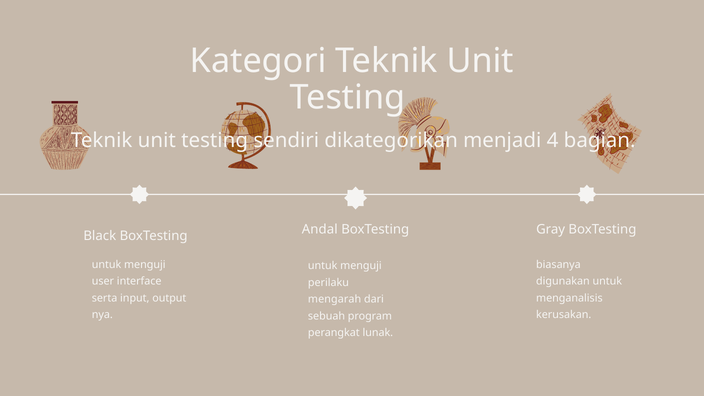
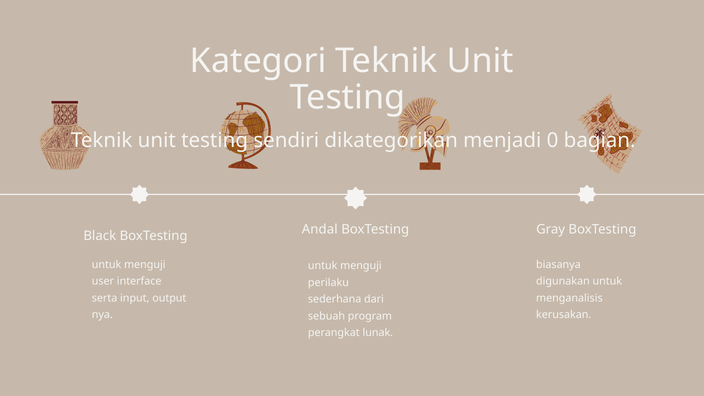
4: 4 -> 0 (553, 141)
mengarah: mengarah -> sederhana (335, 299)
